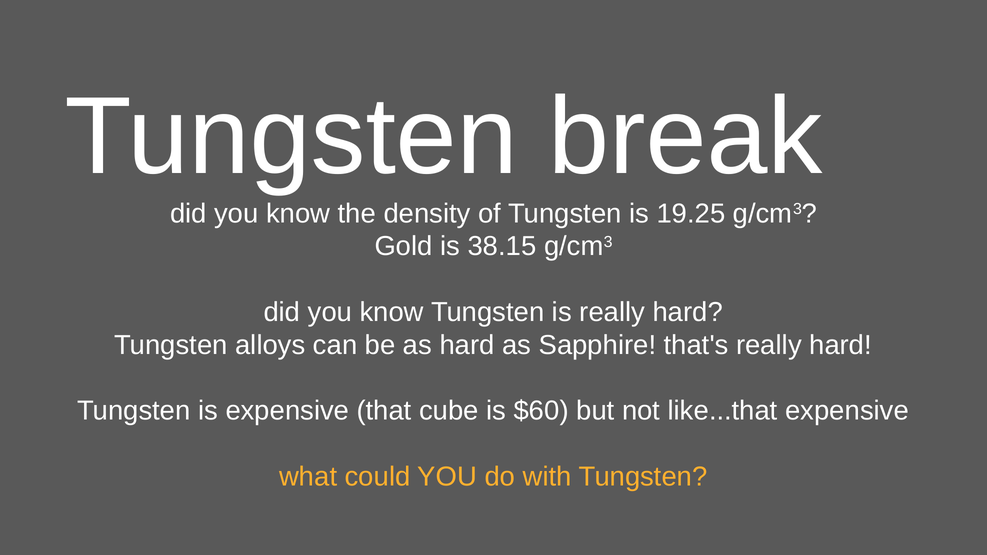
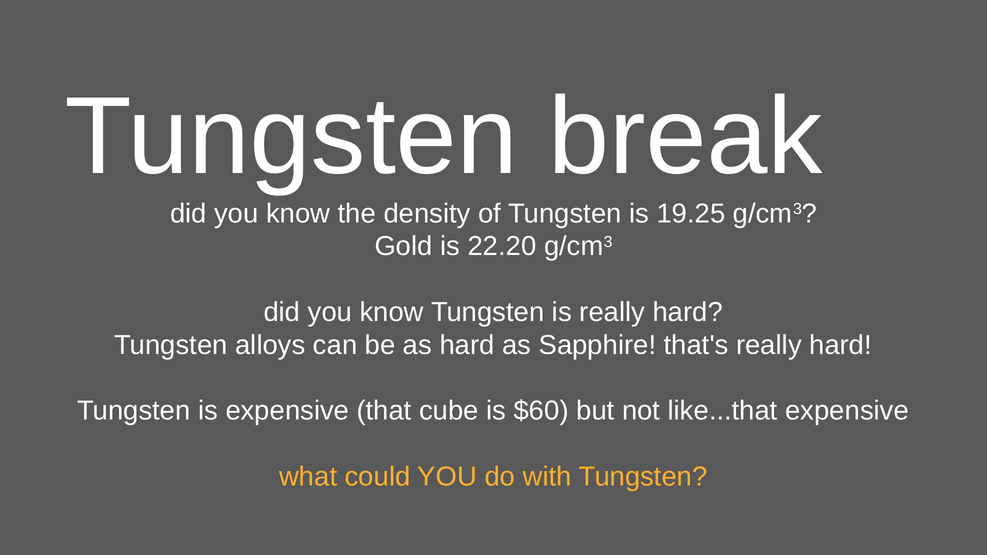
38.15: 38.15 -> 22.20 (502, 247)
